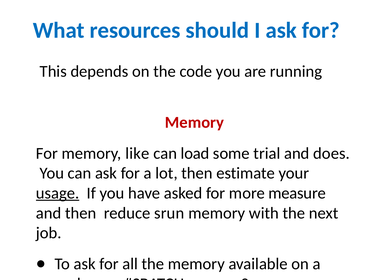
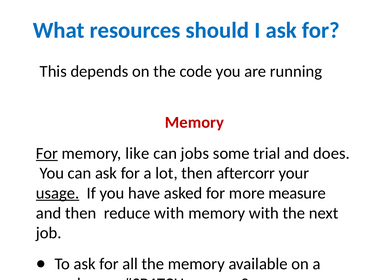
For underline: none -> present (47, 153)
load: load -> jobs (195, 153)
estimate: estimate -> aftercorr (246, 173)
reduce srun: srun -> with (169, 213)
